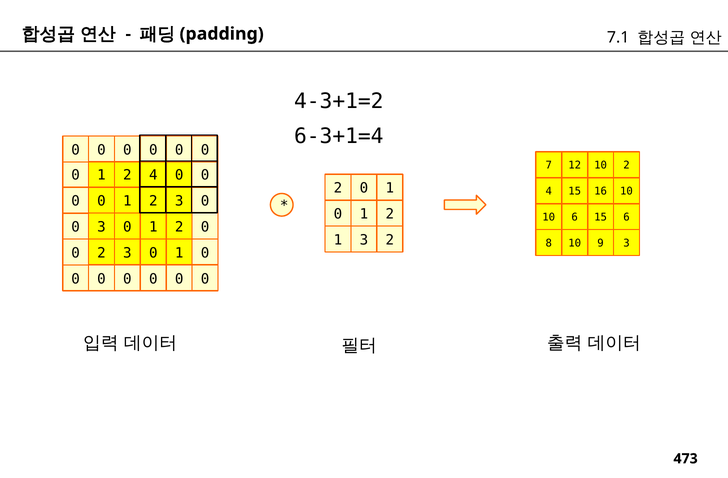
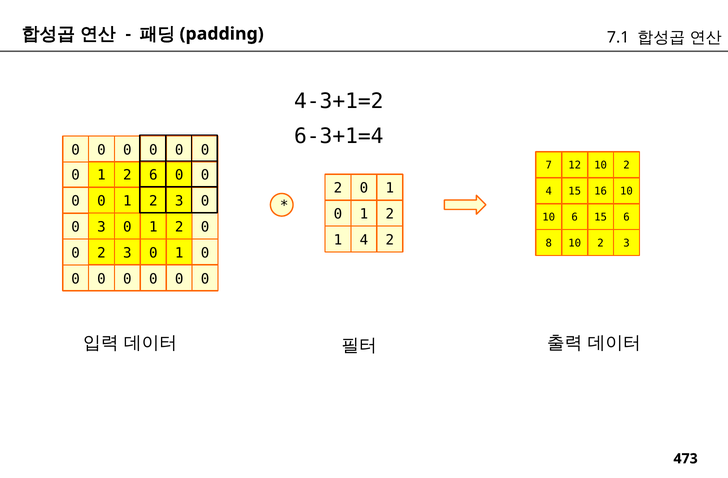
1 2 4: 4 -> 6 (153, 175)
1 3: 3 -> 4 (364, 240)
8 10 9: 9 -> 2 (601, 243)
